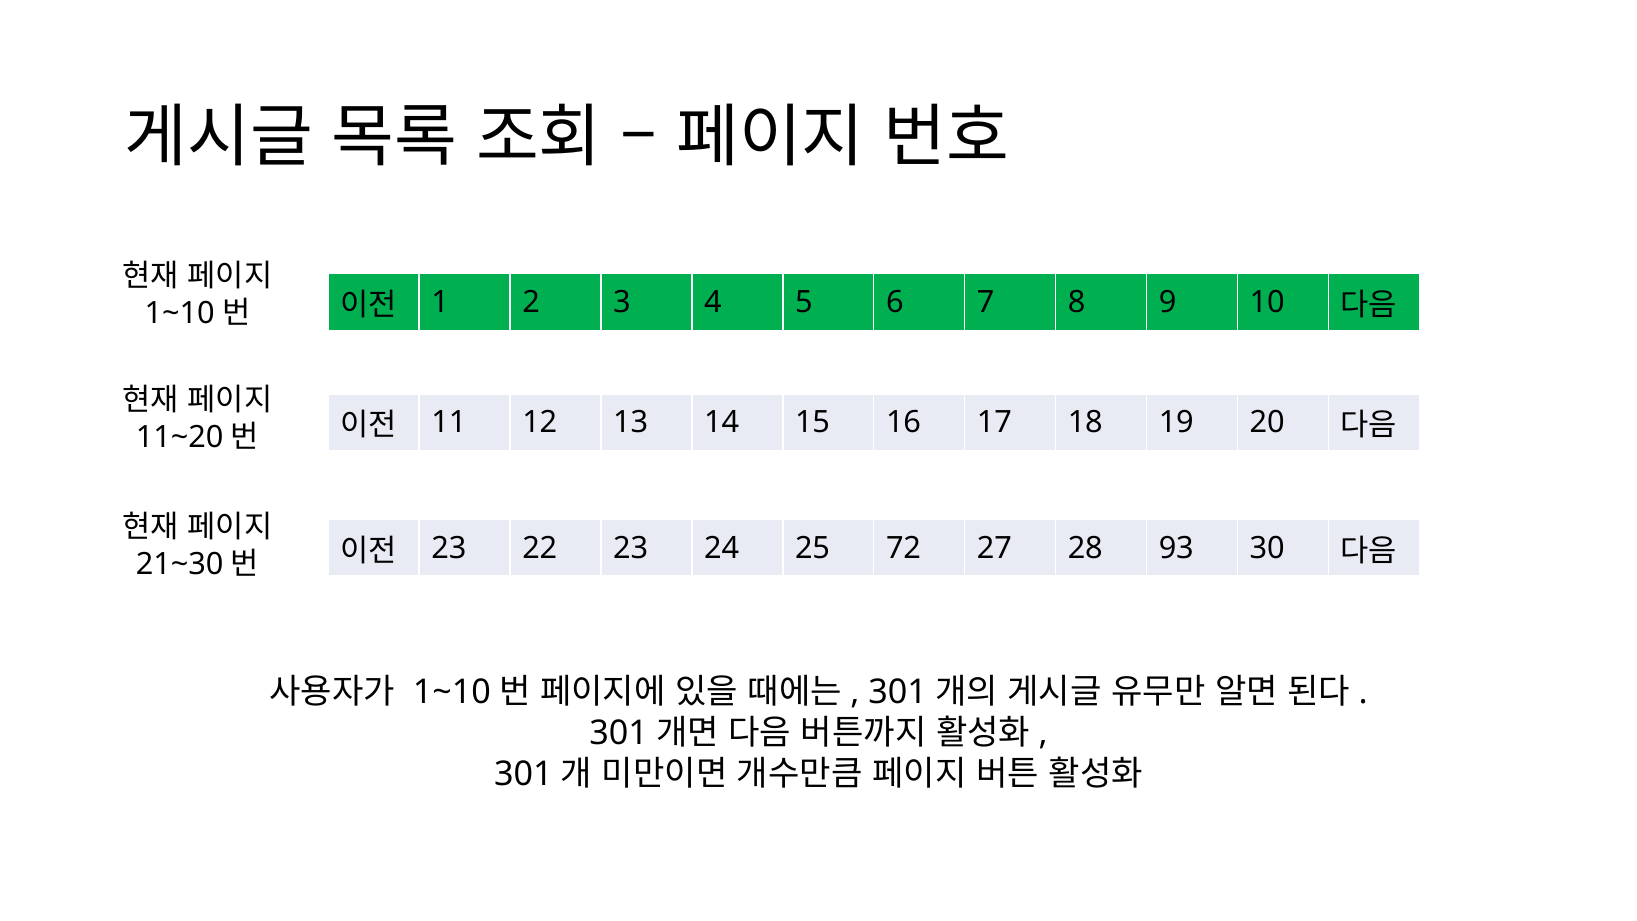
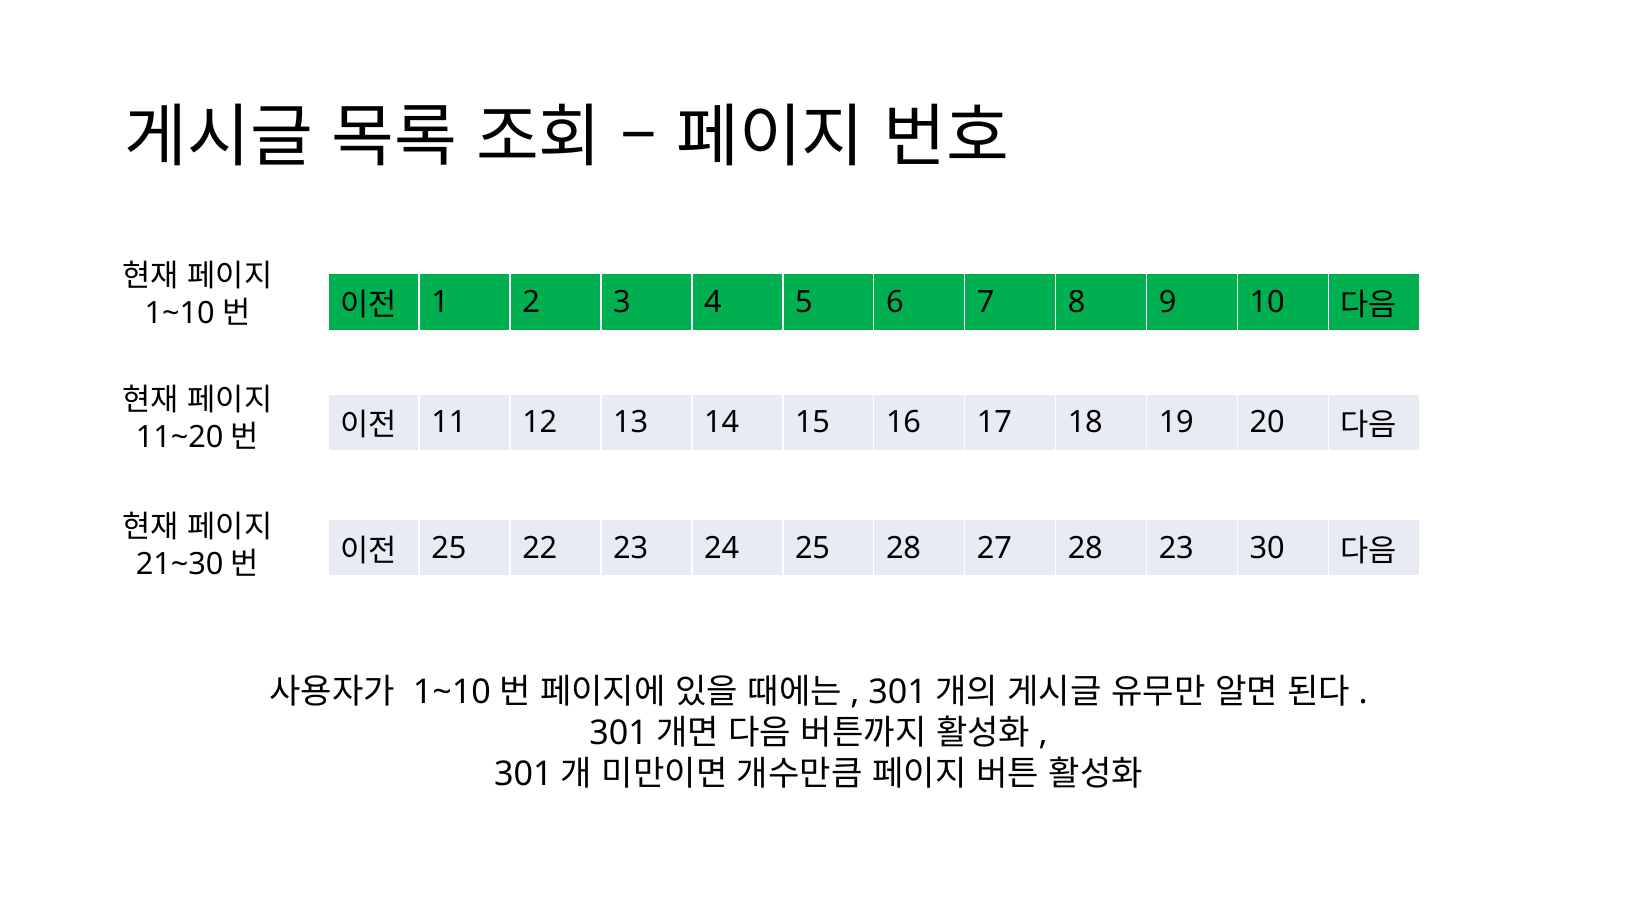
23: 23 -> 25 (449, 548)
25 72: 72 -> 28 (904, 548)
28 93: 93 -> 23 (1176, 548)
